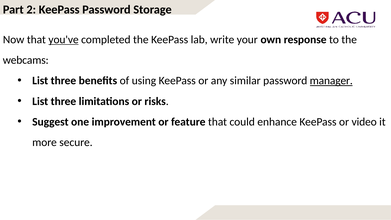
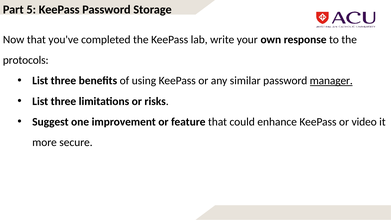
2: 2 -> 5 (31, 10)
you've underline: present -> none (64, 40)
webcams: webcams -> protocols (26, 60)
